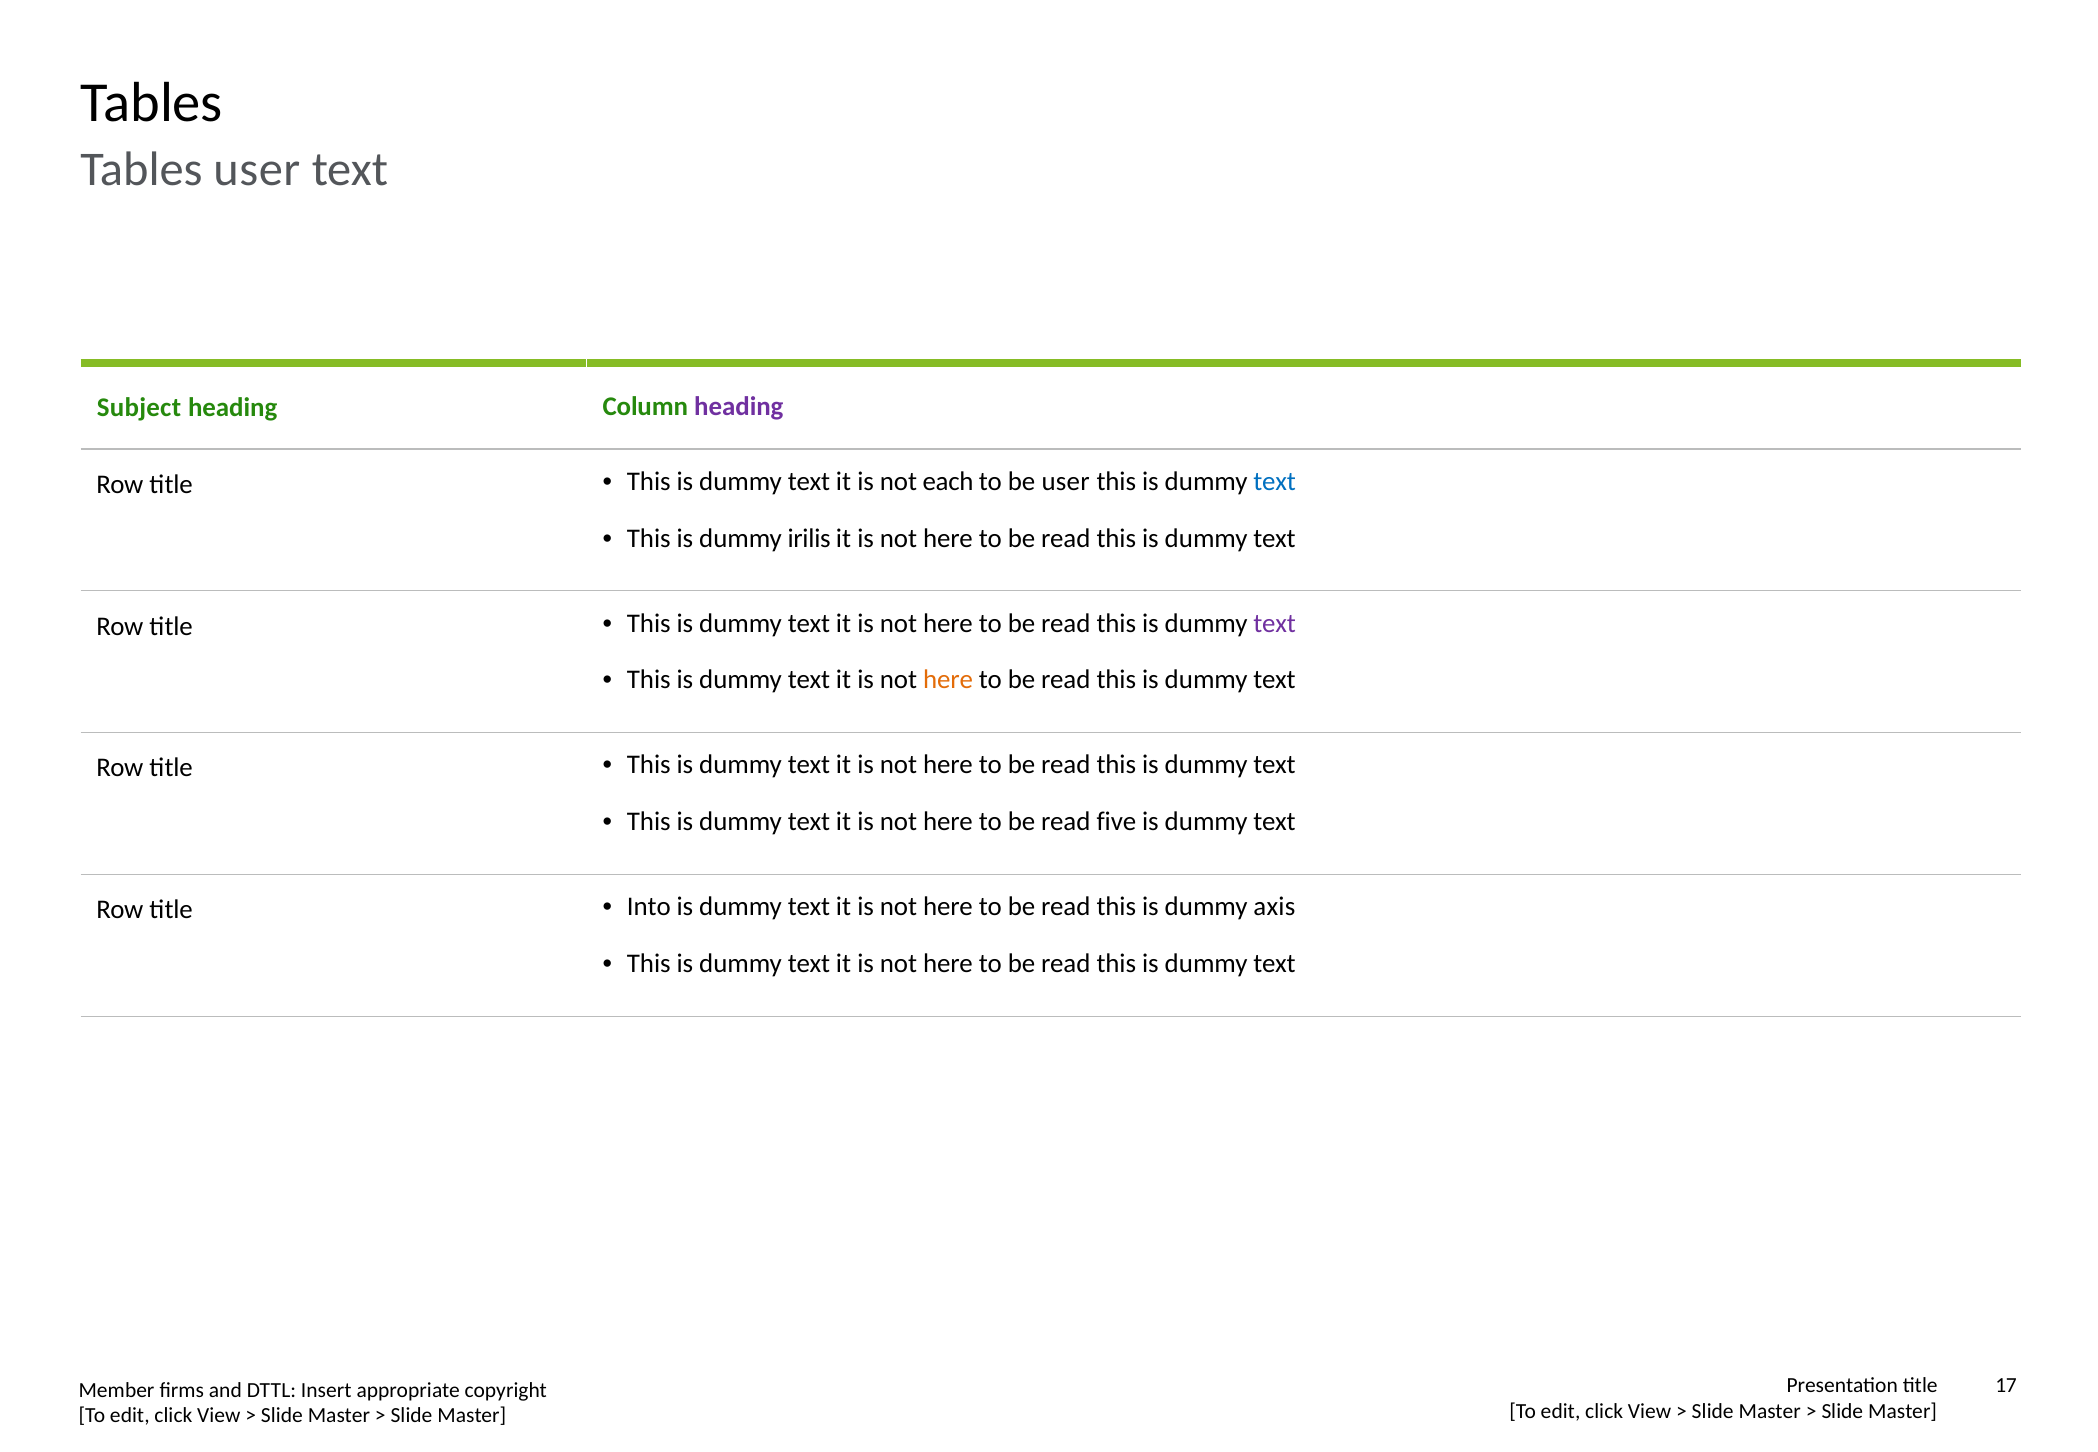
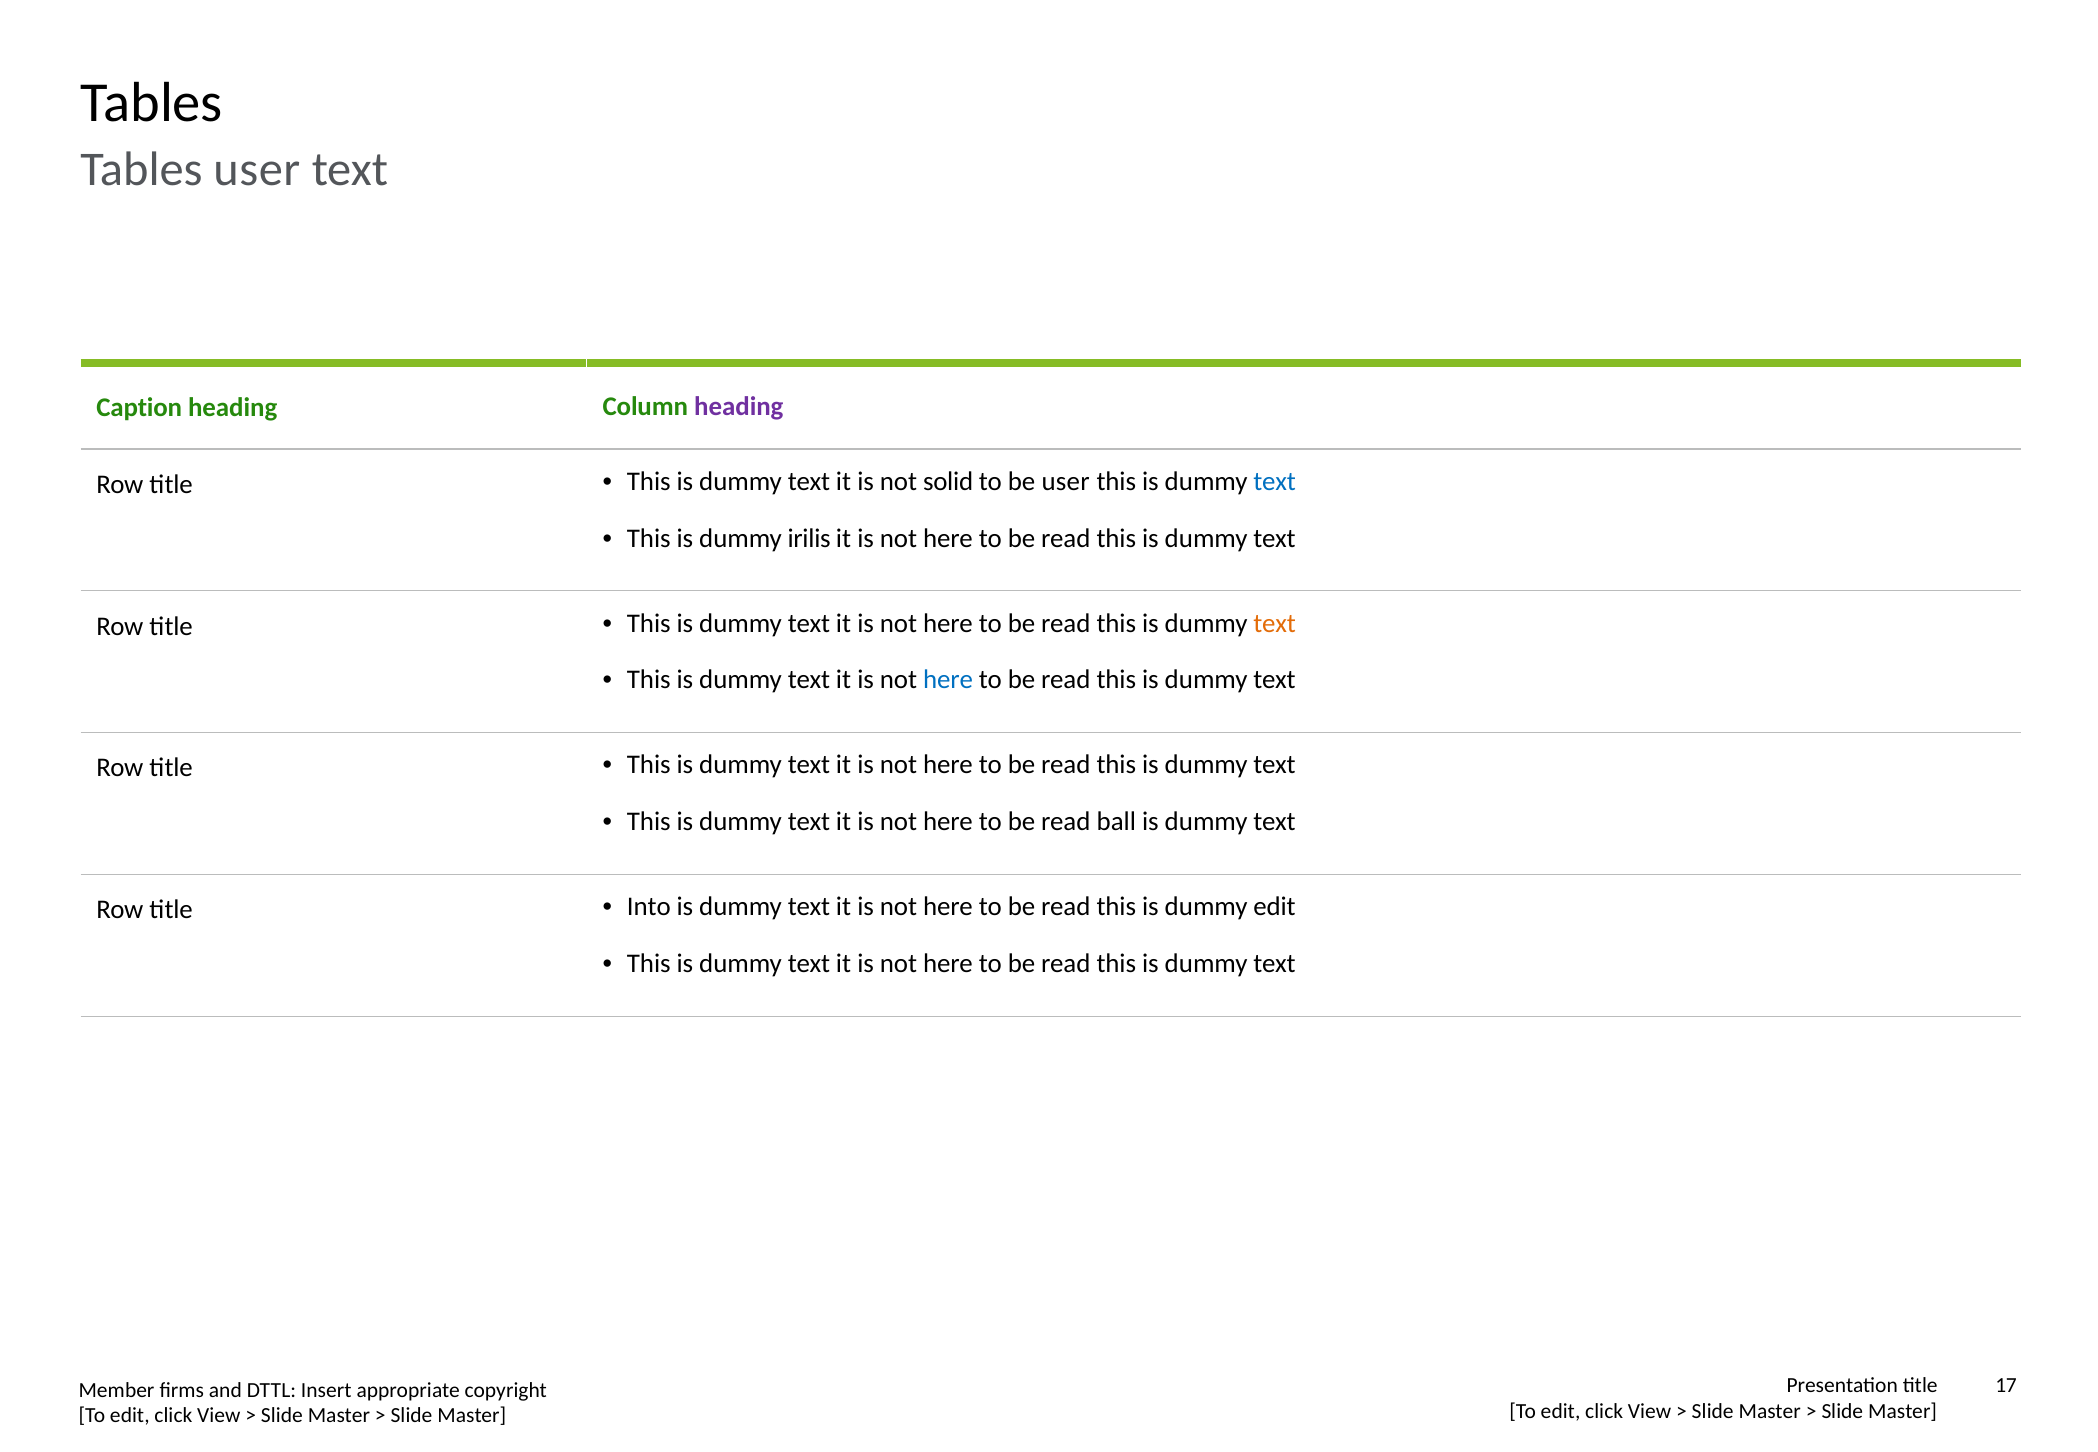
Subject: Subject -> Caption (139, 408)
each: each -> solid (948, 482)
text colour: purple -> orange (1275, 623)
here colour: orange -> blue (948, 680)
five: five -> ball (1116, 822)
dummy axis: axis -> edit (1275, 907)
